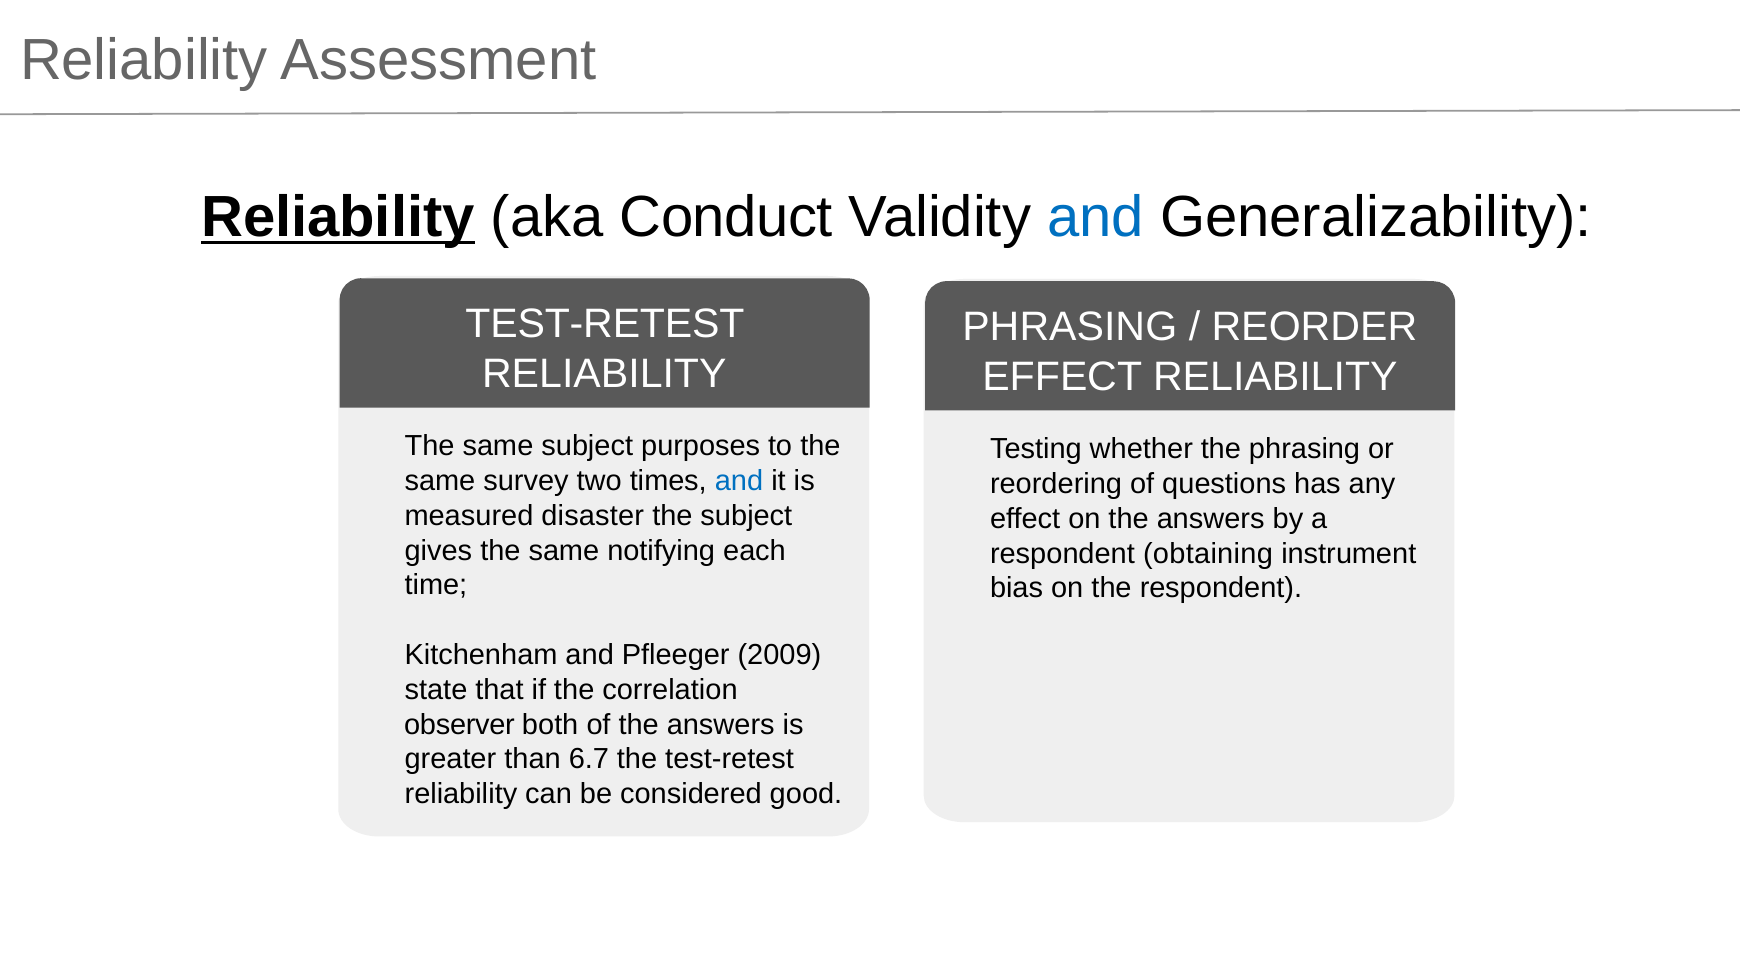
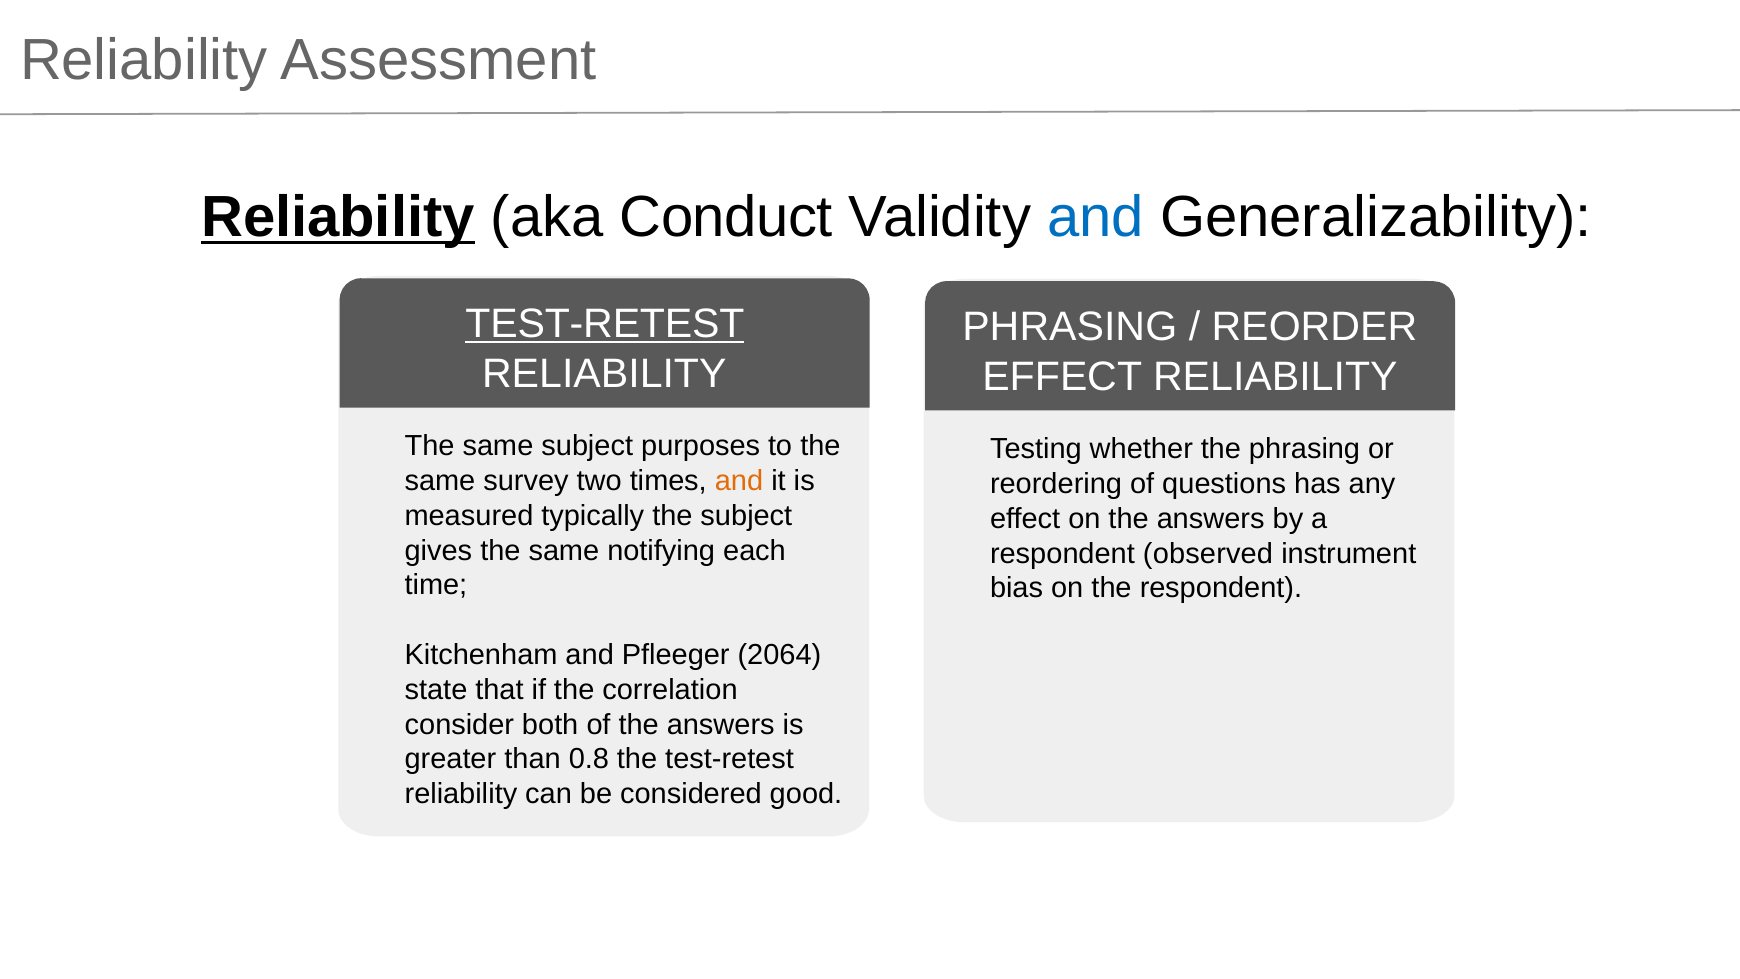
TEST-RETEST underline: none -> present (605, 324)
and colour: blue -> orange (739, 481)
disaster: disaster -> typically (593, 516)
obtaining: obtaining -> observed (1208, 553)
2009: 2009 -> 2064 (779, 655)
observer: observer -> consider (459, 724)
6.7: 6.7 -> 0.8 (589, 759)
